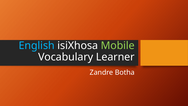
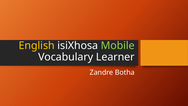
English colour: light blue -> yellow (37, 45)
